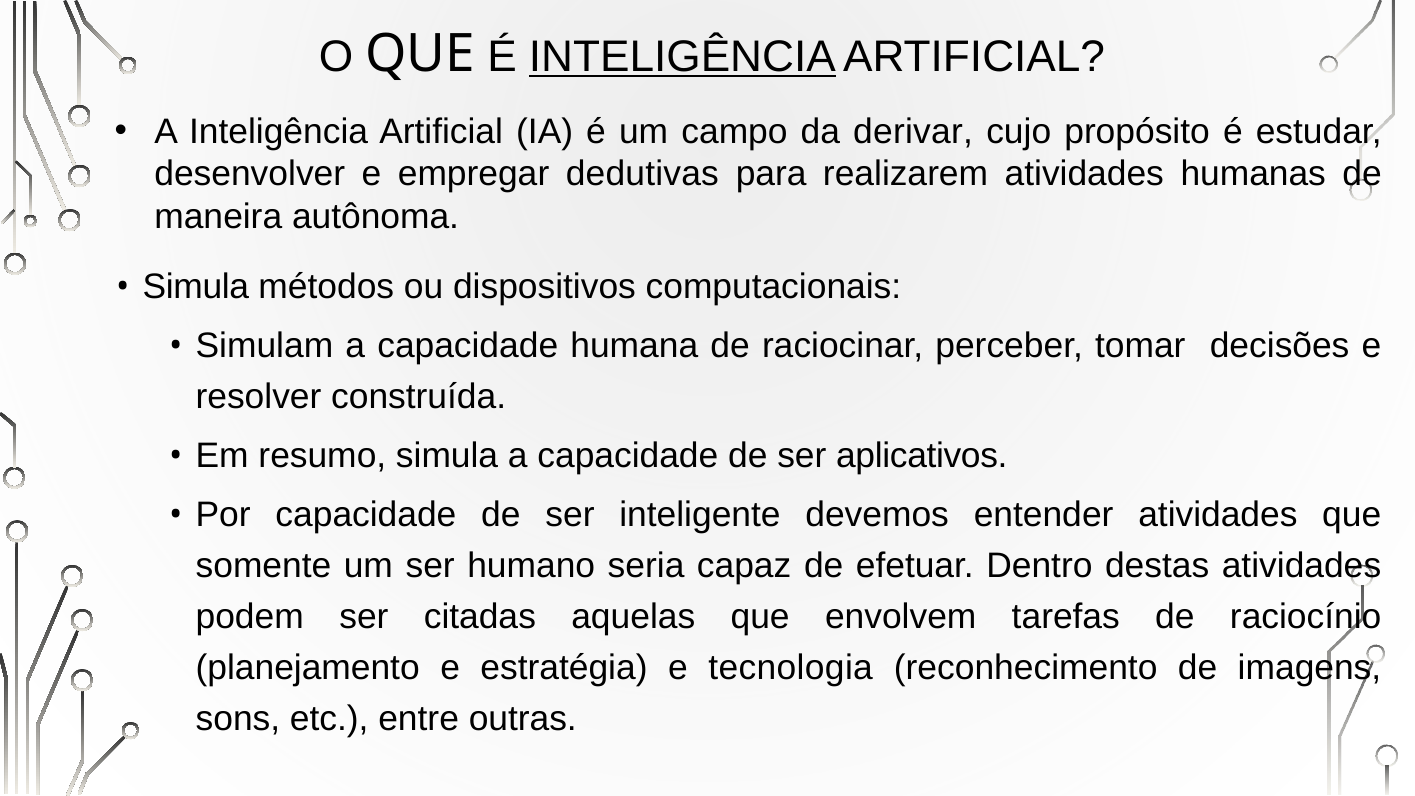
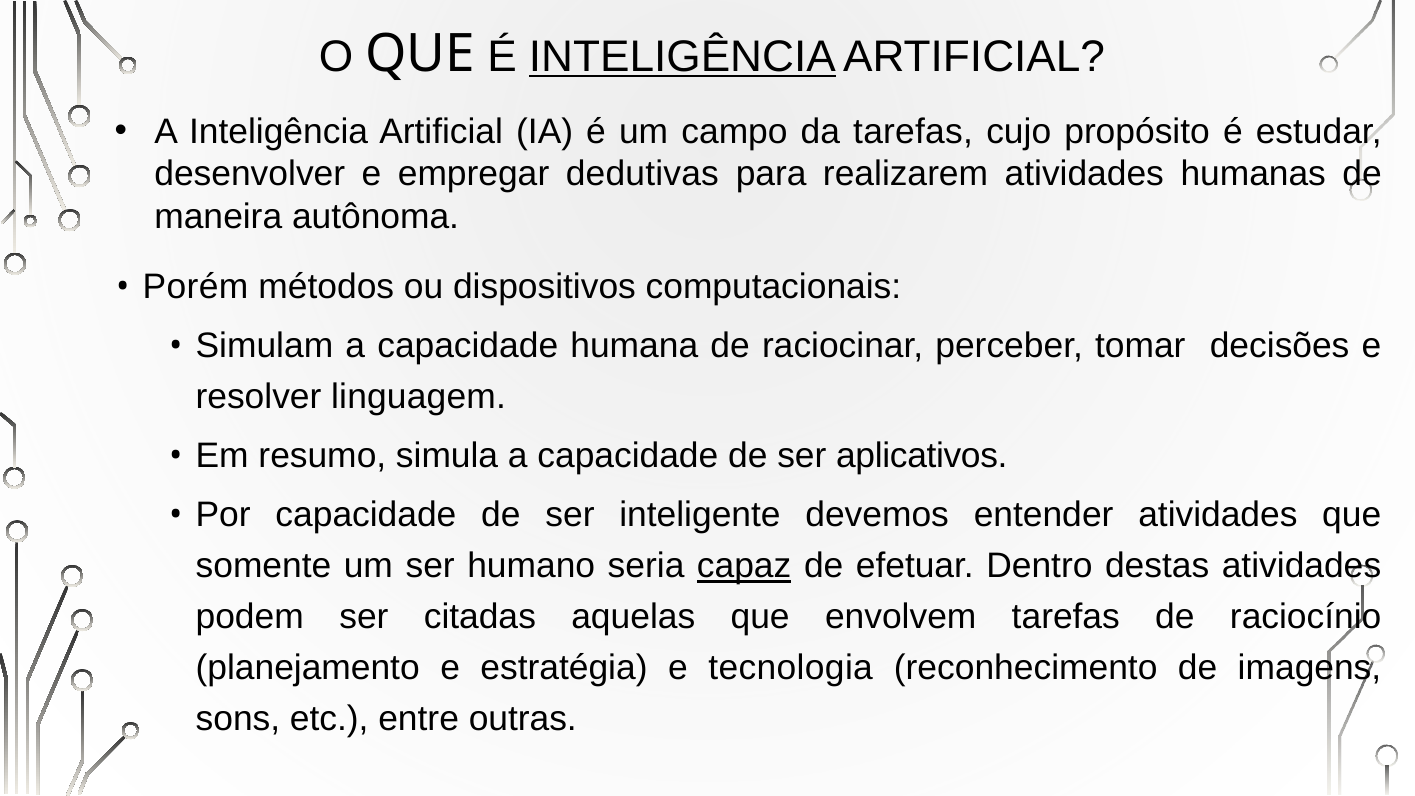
da derivar: derivar -> tarefas (913, 132)
Simula: Simula -> Porém (195, 287)
construída: construída -> linguagem (419, 397)
capaz underline: none -> present (744, 566)
